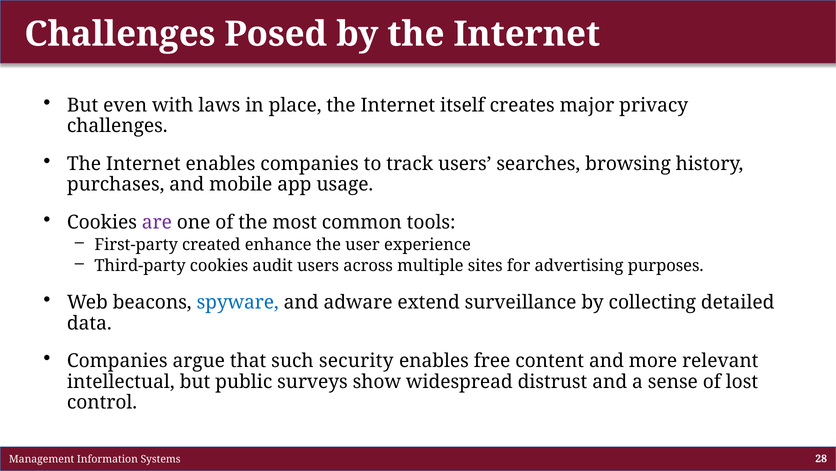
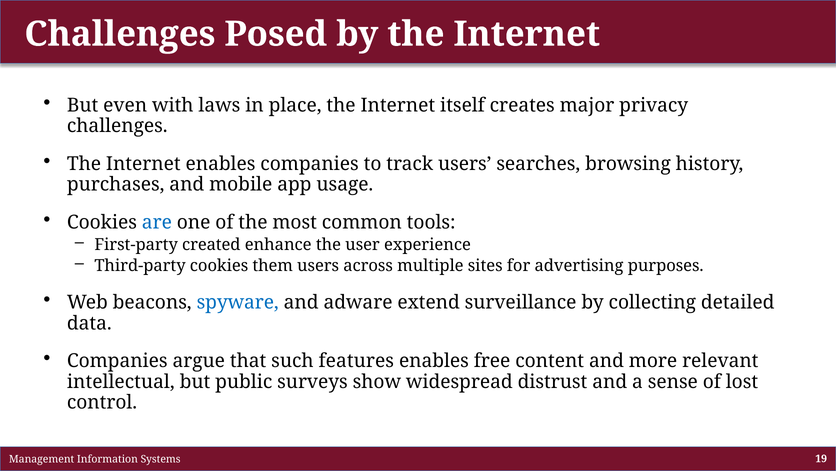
are colour: purple -> blue (157, 222)
audit: audit -> them (273, 265)
security: security -> features (356, 361)
28: 28 -> 19 (821, 458)
